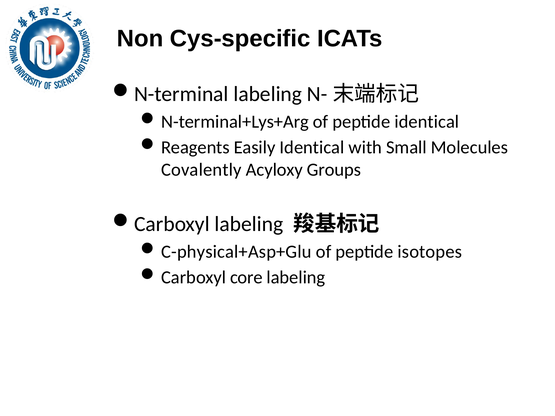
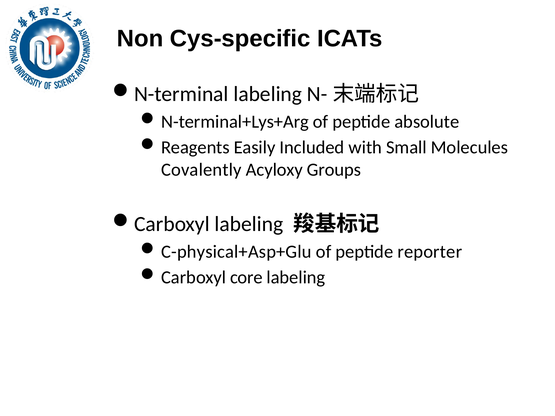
peptide identical: identical -> absolute (427, 122)
Easily Identical: Identical -> Included (312, 148)
isotopes: isotopes -> reporter (430, 252)
